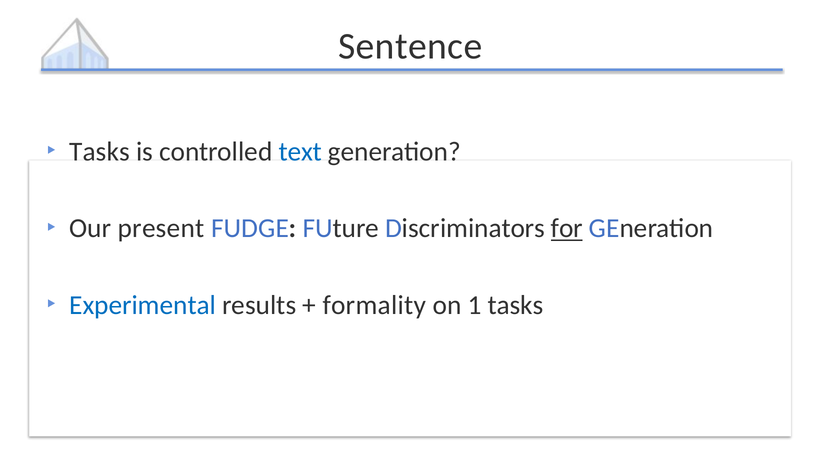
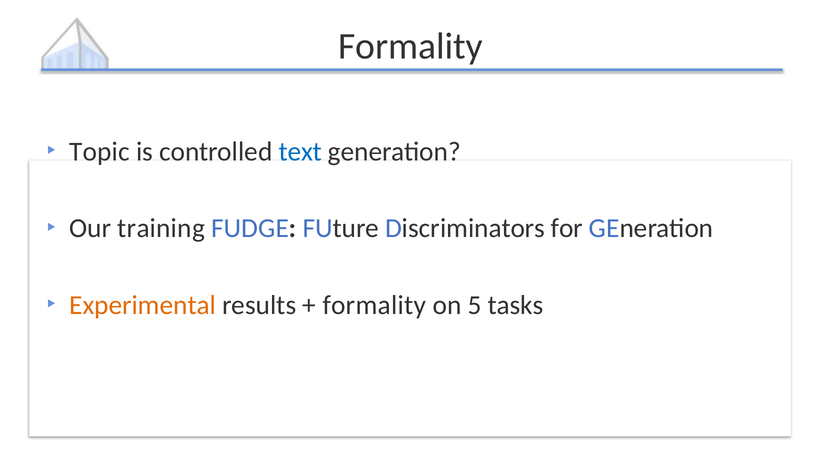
Sentence: Sentence -> Formality (410, 46)
Tasks: Tasks -> Topic (100, 152)
present: present -> training (161, 228)
for underline: present -> none (567, 228)
Experimental colour: blue -> orange (143, 305)
1: 1 -> 5 (475, 305)
